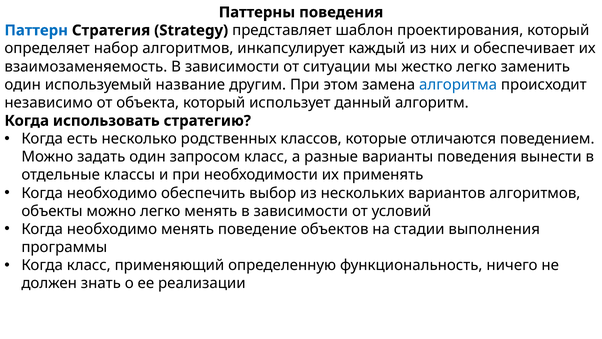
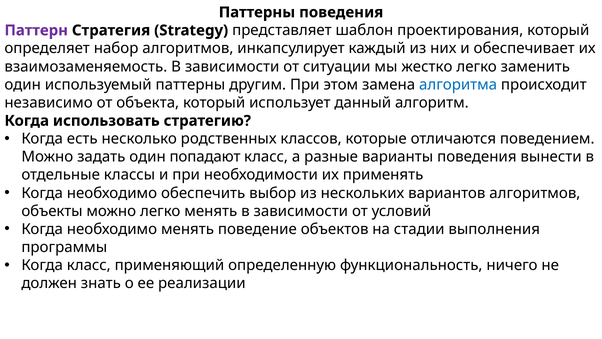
Паттерн colour: blue -> purple (36, 30)
используемый название: название -> паттерны (190, 85)
запросом: запросом -> попадают (205, 157)
